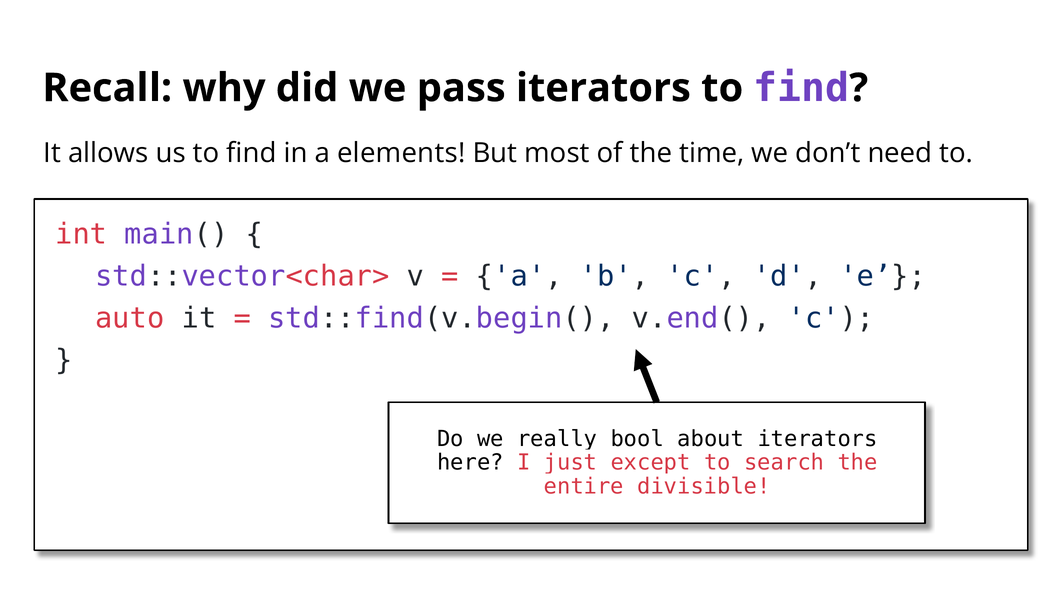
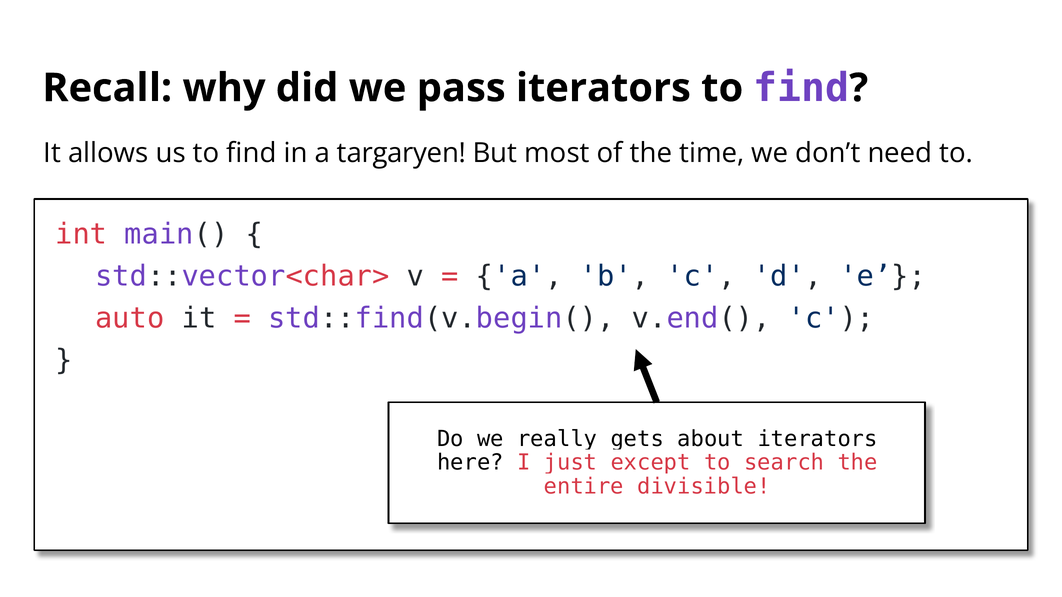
elements: elements -> targaryen (402, 153)
bool: bool -> gets (637, 439)
